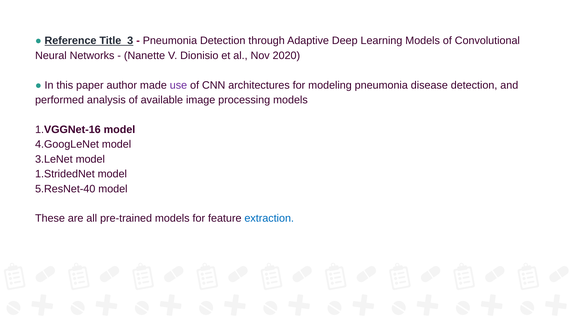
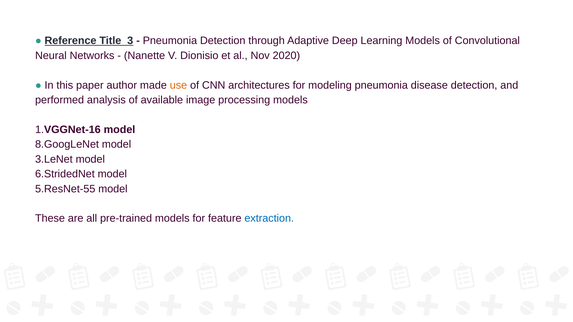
use colour: purple -> orange (178, 85)
4.GoogLeNet: 4.GoogLeNet -> 8.GoogLeNet (67, 145)
1.StridedNet: 1.StridedNet -> 6.StridedNet (65, 174)
5.ResNet-40: 5.ResNet-40 -> 5.ResNet-55 (65, 189)
